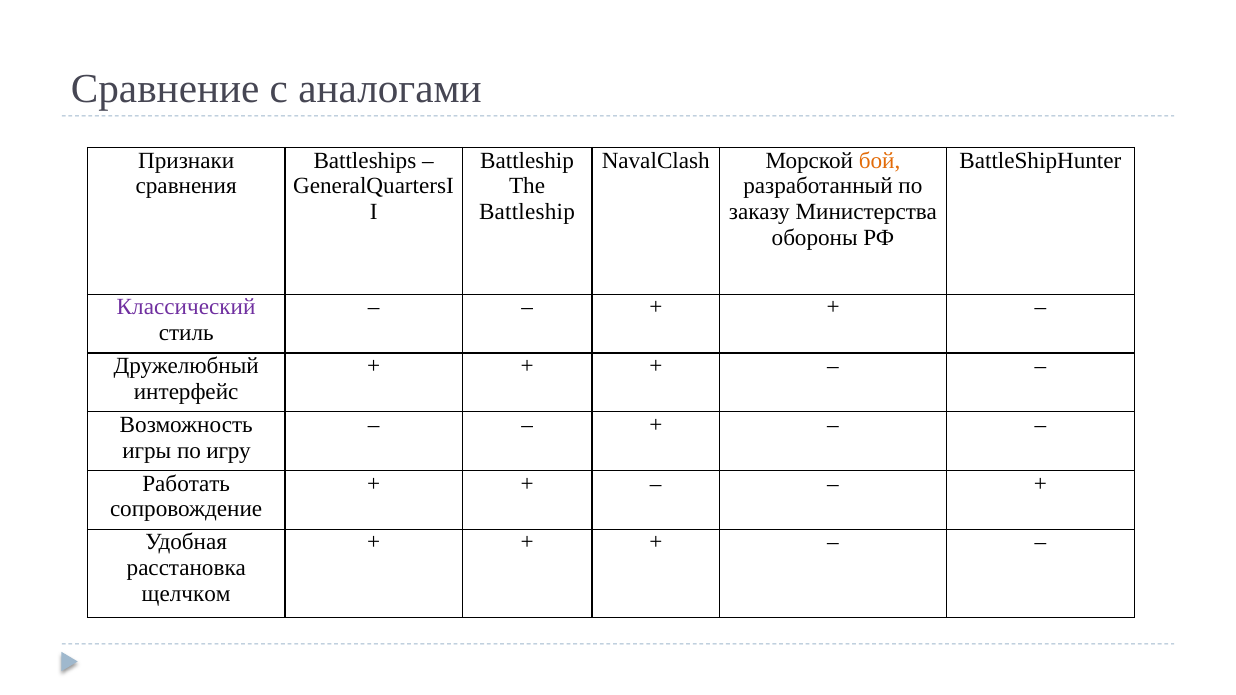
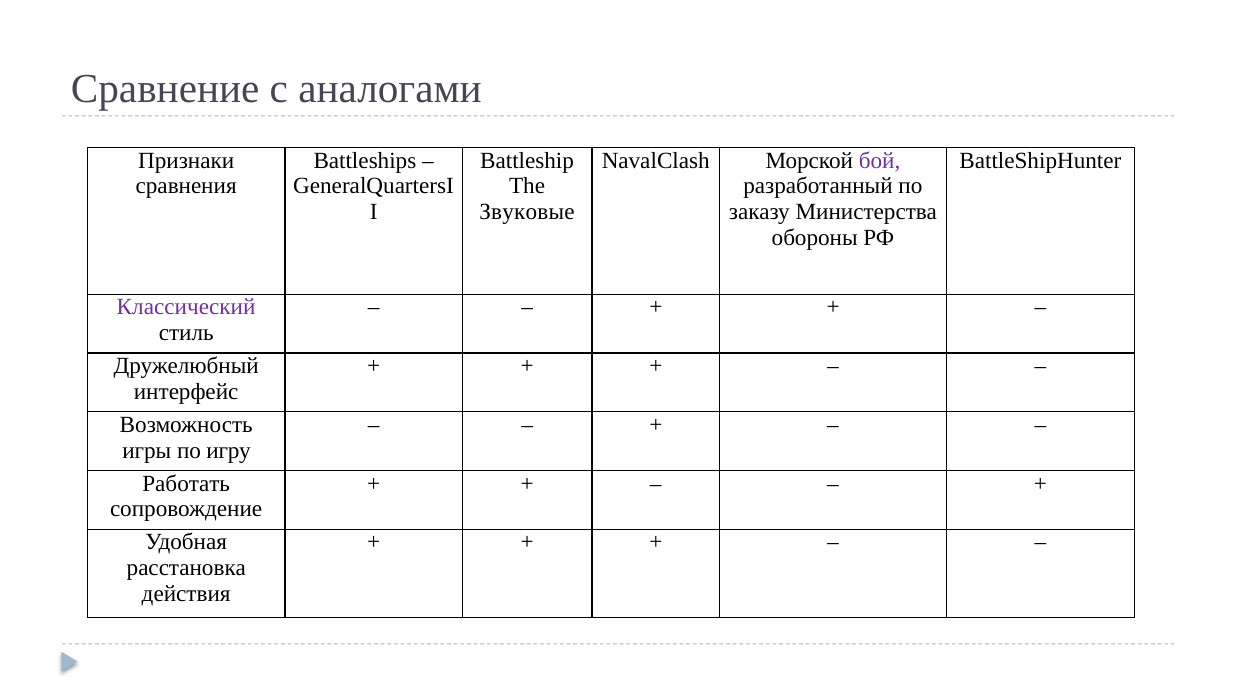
бой colour: orange -> purple (880, 161)
Battleship: Battleship -> Звуковые (527, 212)
щелчком: щелчком -> действия (186, 594)
